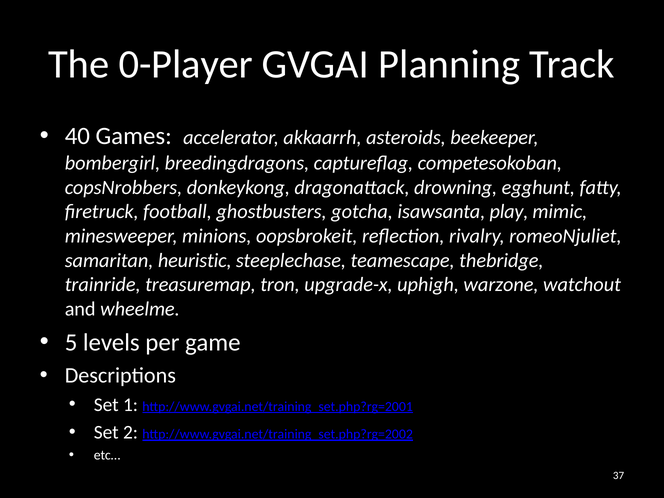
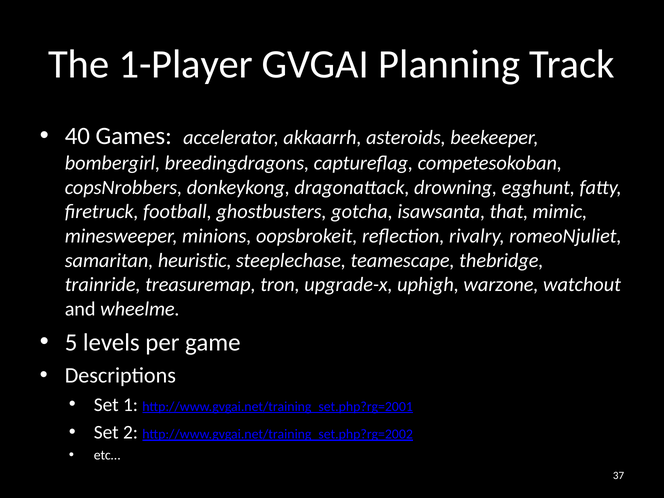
0-Player: 0-Player -> 1-Player (186, 64)
play: play -> that (509, 212)
